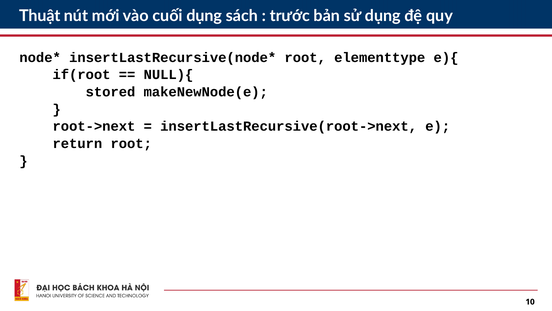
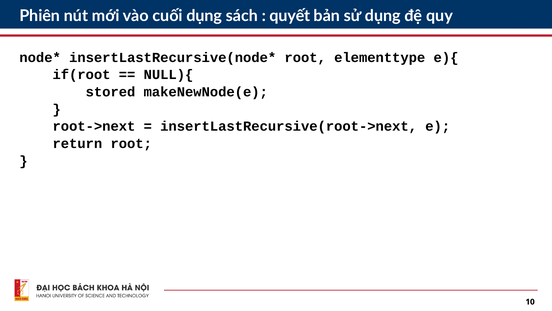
Thuật: Thuật -> Phiên (40, 16)
trước: trước -> quyết (290, 16)
